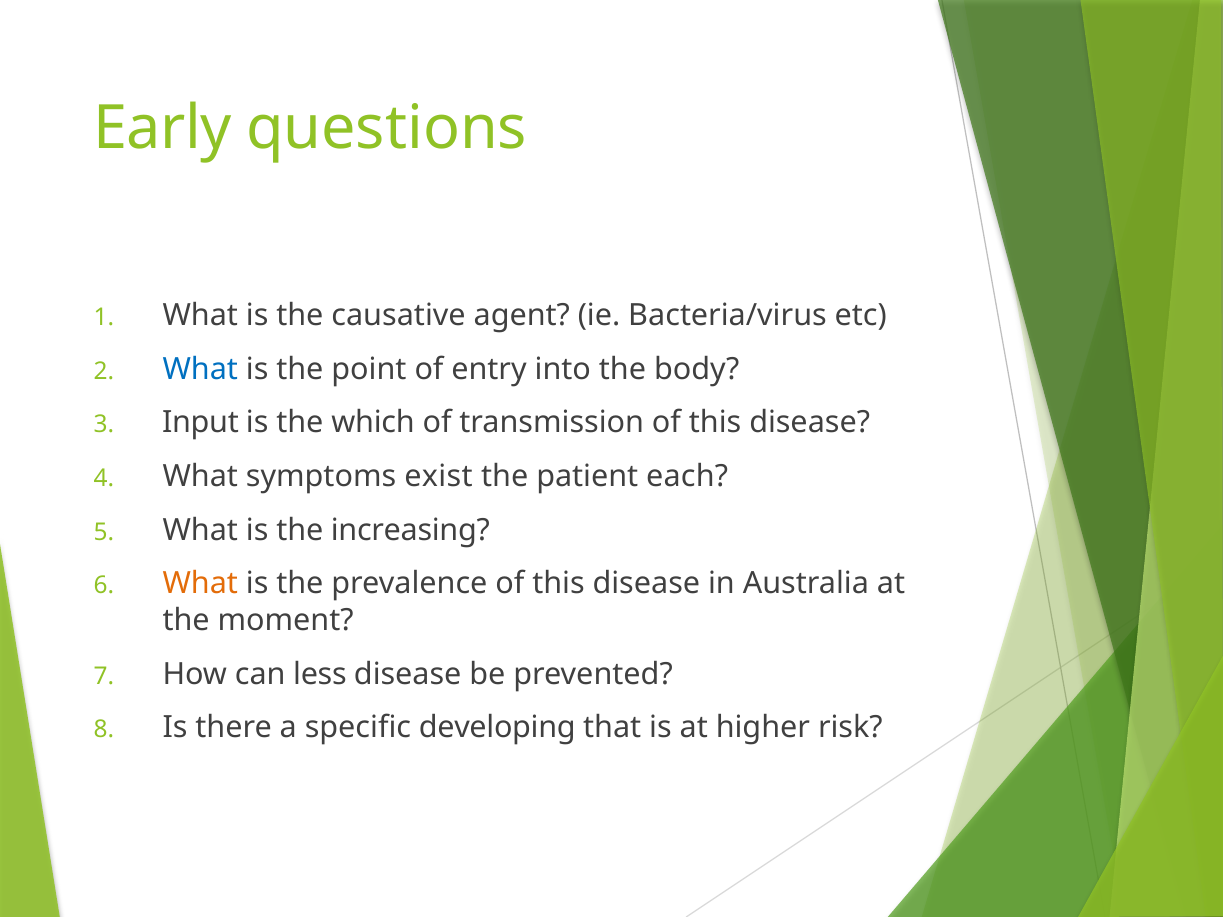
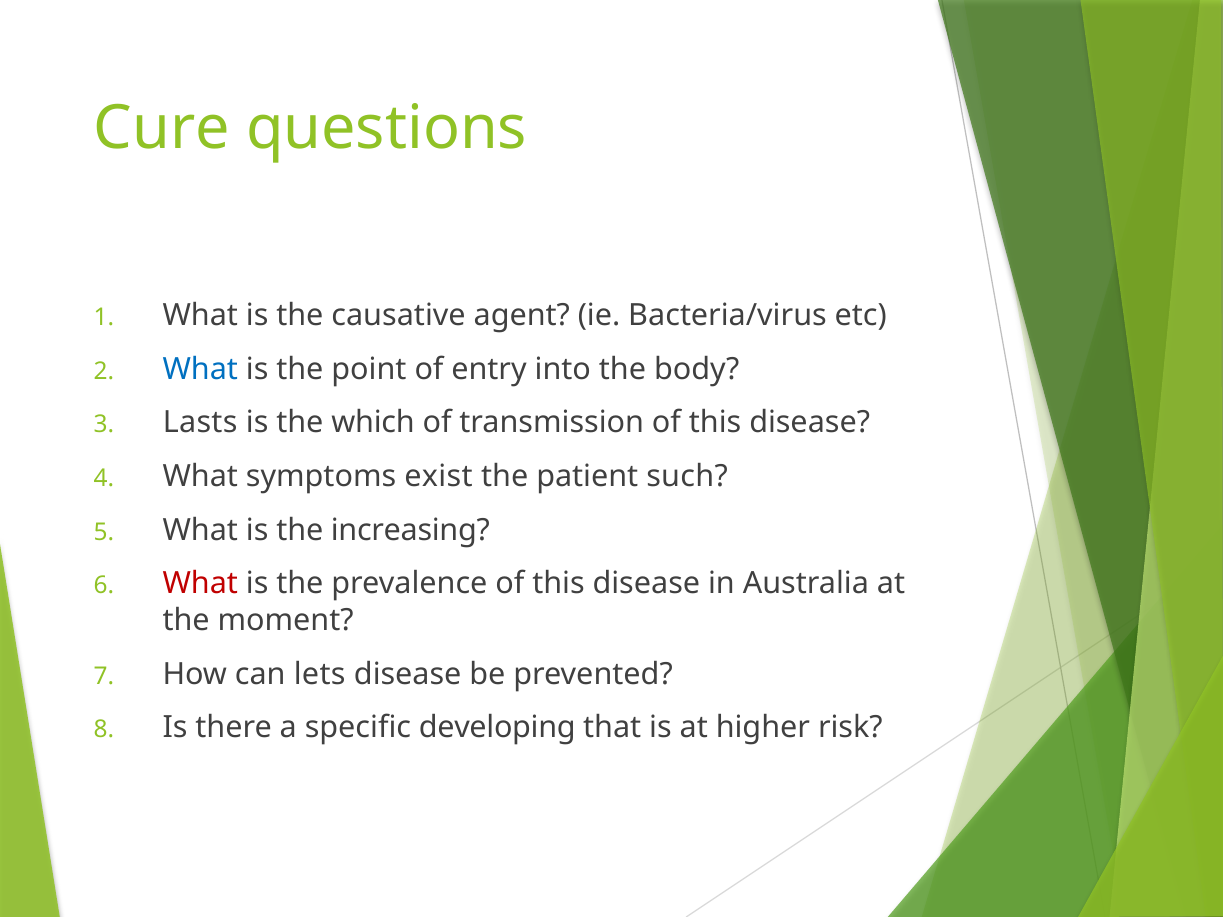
Early: Early -> Cure (162, 129)
Input: Input -> Lasts (200, 423)
each: each -> such (687, 477)
What colour: orange -> red (200, 584)
less: less -> lets (320, 674)
